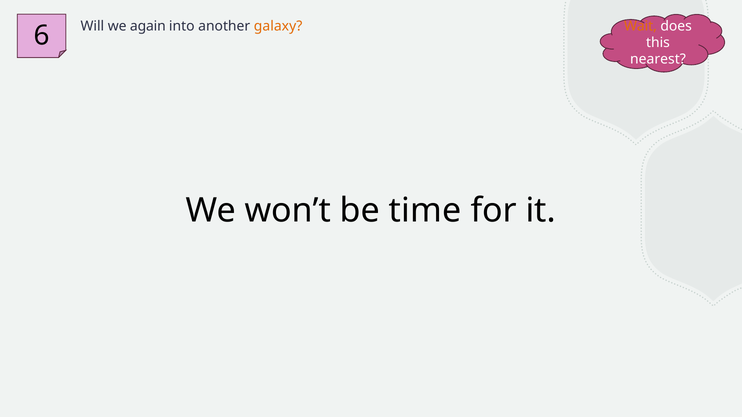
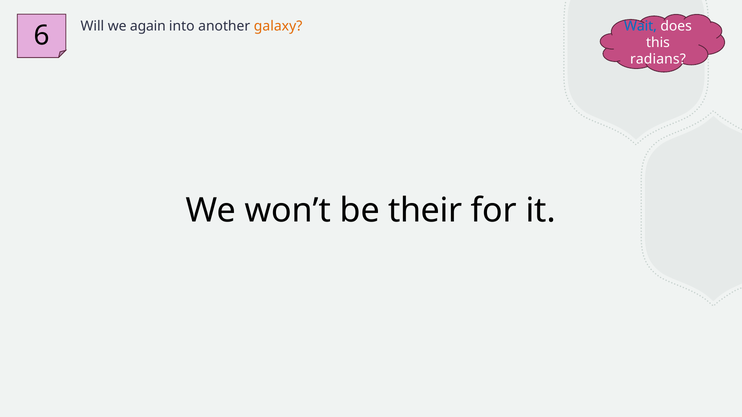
Wait colour: orange -> blue (640, 26)
nearest: nearest -> radians (658, 59)
time: time -> their (425, 211)
